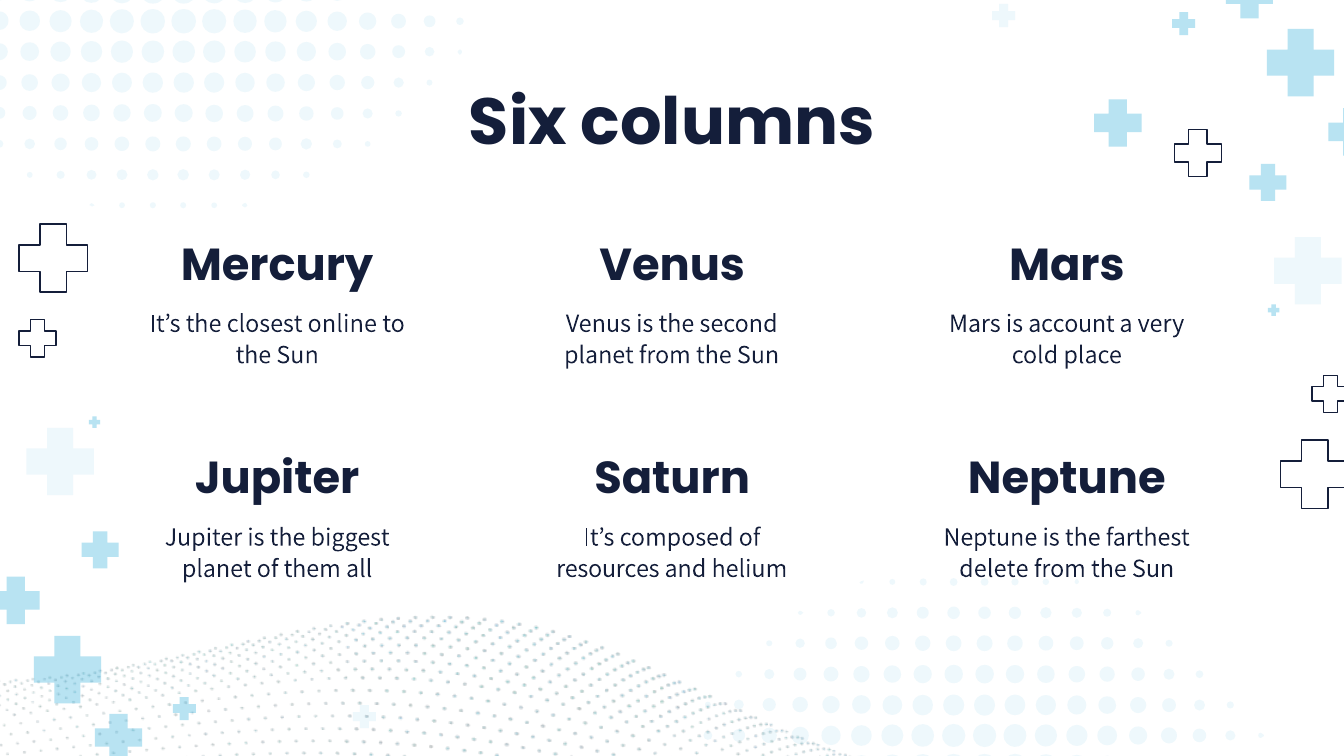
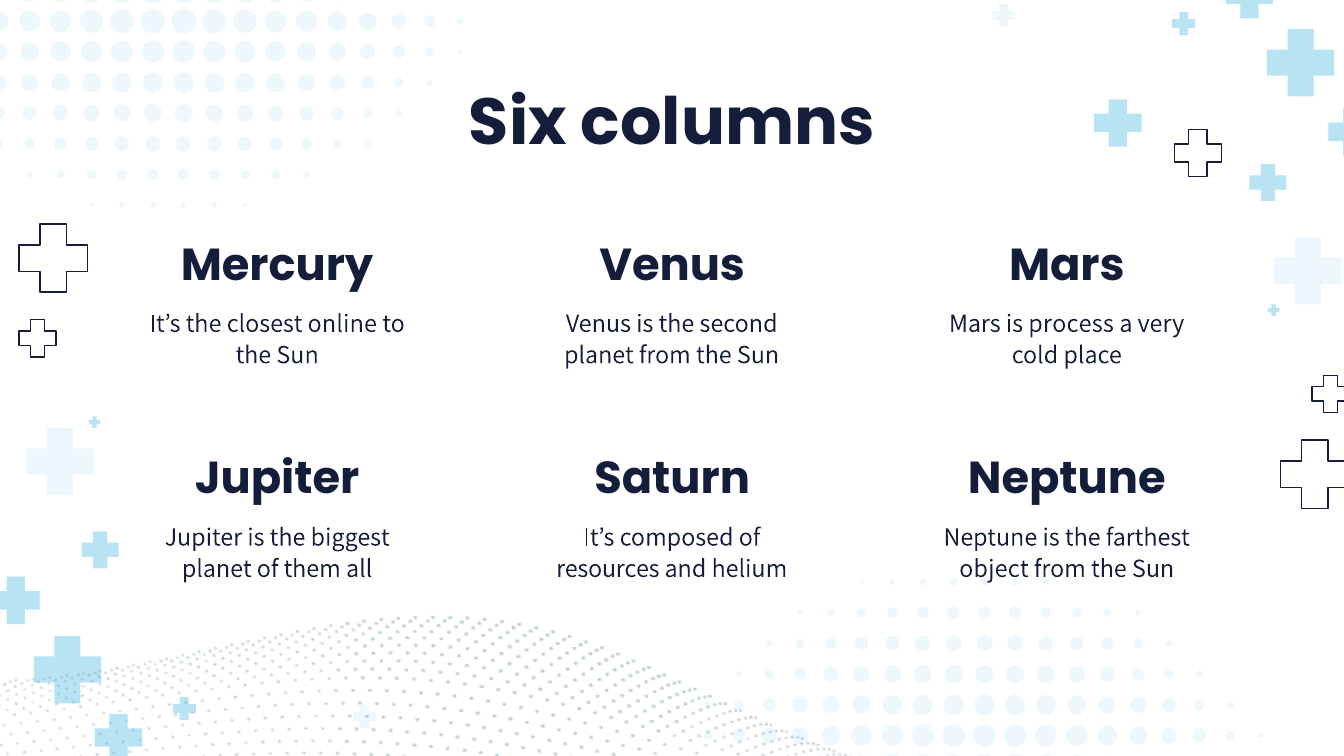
account: account -> process (1071, 323)
delete: delete -> object (994, 568)
